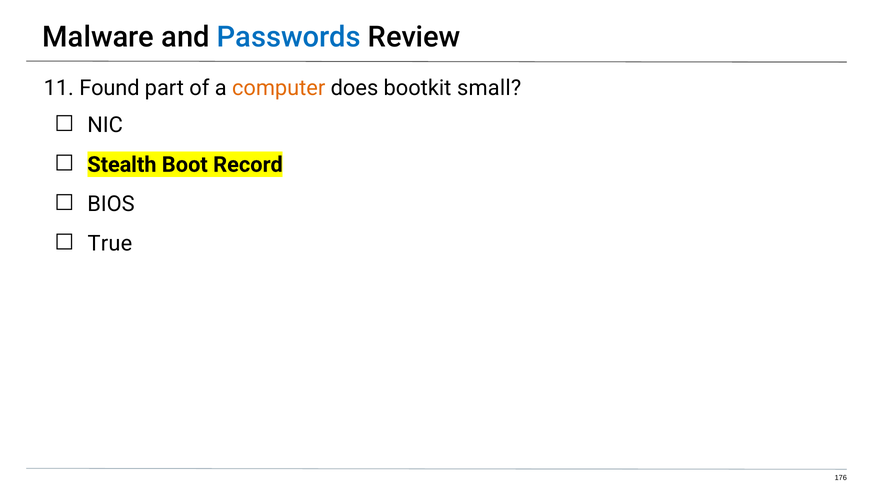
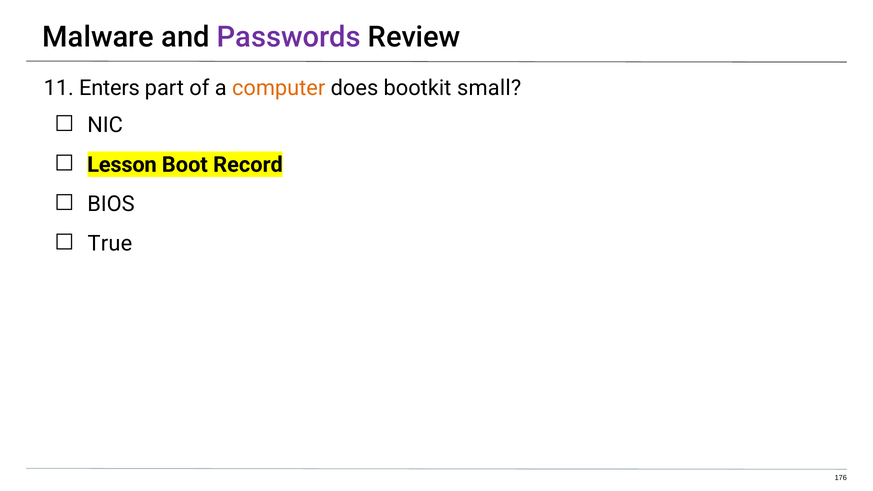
Passwords colour: blue -> purple (289, 37)
Found: Found -> Enters (109, 88)
Stealth: Stealth -> Lesson (122, 165)
